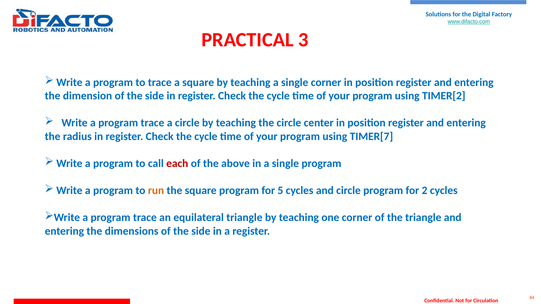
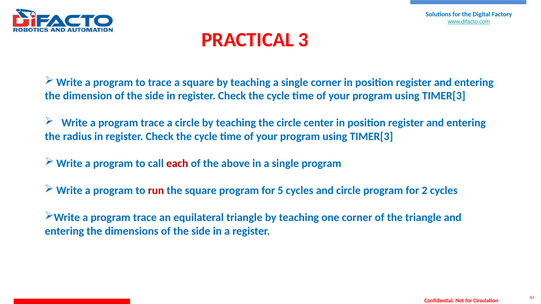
TIMER[2: TIMER[2 -> TIMER[3 (444, 96)
TIMER[7: TIMER[7 -> TIMER[3 (371, 137)
run colour: orange -> red (156, 191)
